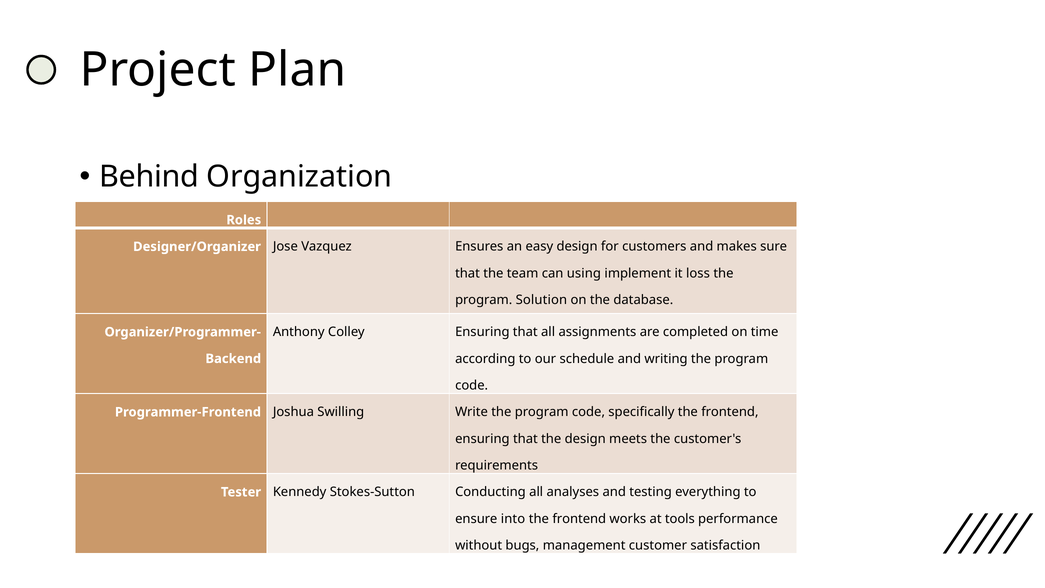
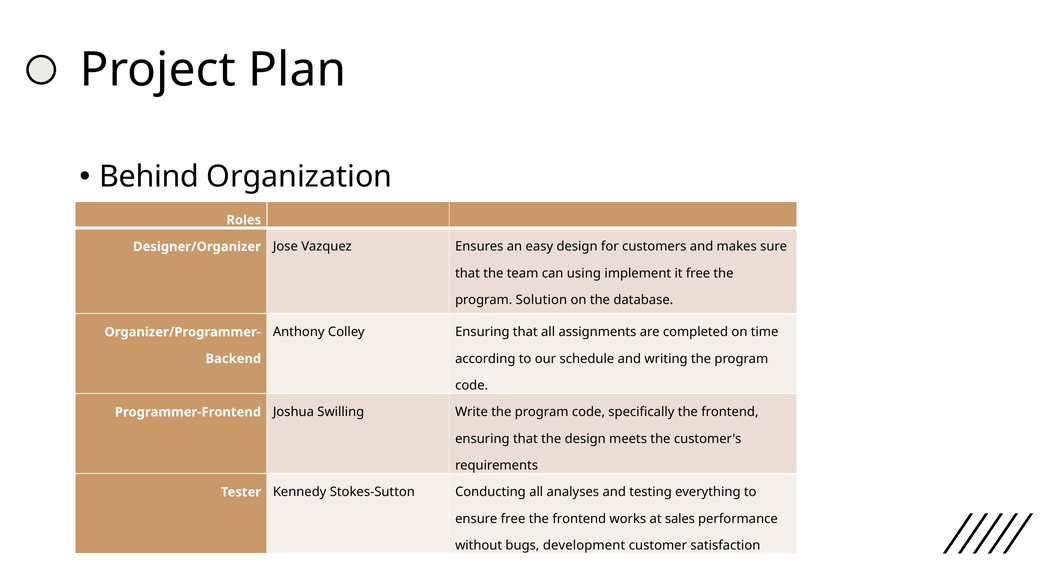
it loss: loss -> free (698, 273)
ensure into: into -> free (513, 519)
tools: tools -> sales (680, 519)
management: management -> development (584, 545)
